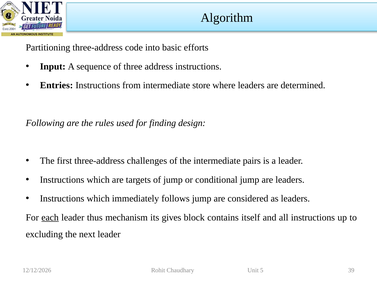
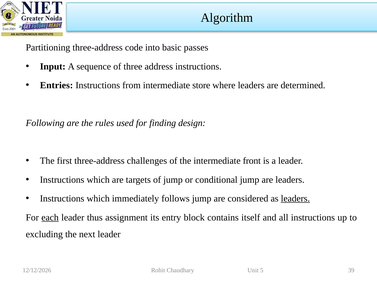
efforts: efforts -> passes (196, 48)
pairs: pairs -> front (252, 161)
leaders underline: none -> present (295, 198)
mechanism: mechanism -> assignment (126, 217)
gives: gives -> entry (171, 217)
